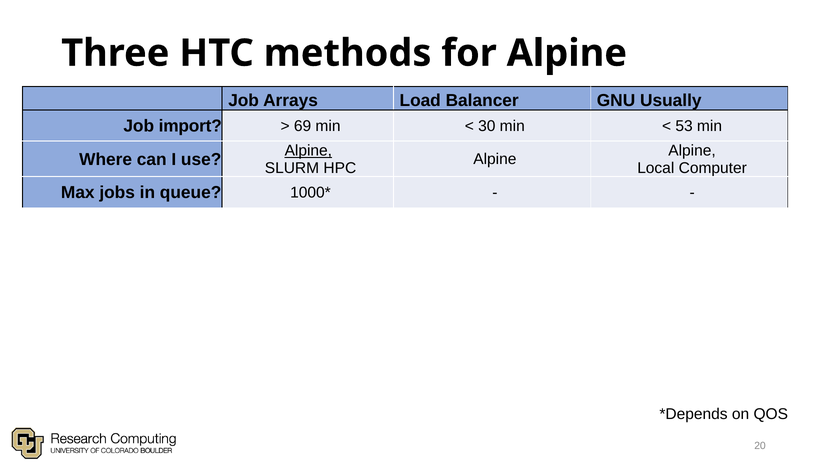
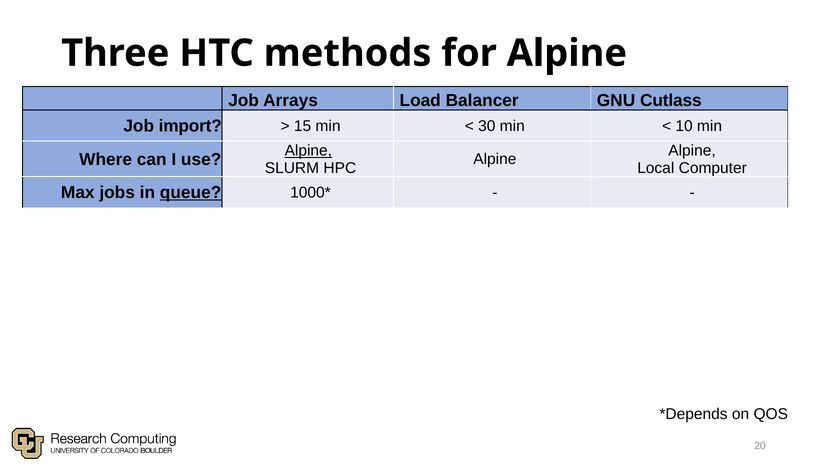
Usually: Usually -> Cutlass (671, 100)
69: 69 -> 15 (303, 126)
53: 53 -> 10 (684, 126)
queue underline: none -> present (191, 192)
